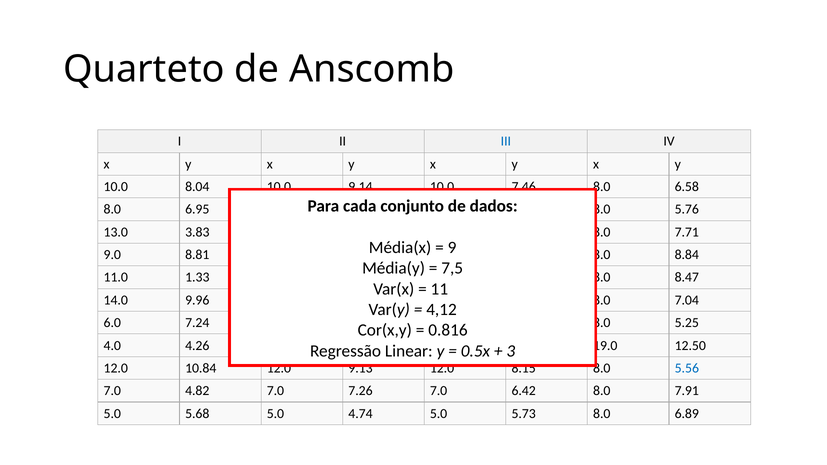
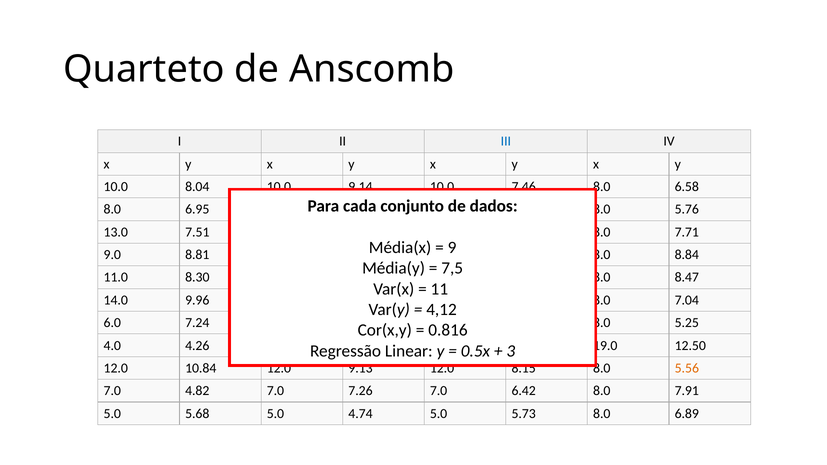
3.83: 3.83 -> 7.51 (197, 232)
1.33: 1.33 -> 8.30 (197, 278)
5.56 colour: blue -> orange (687, 368)
